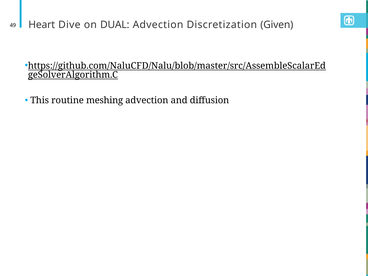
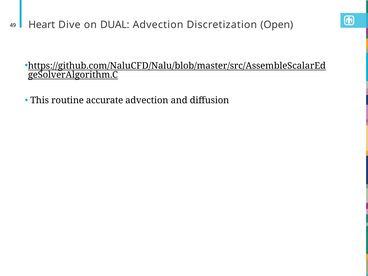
Given: Given -> Open (277, 25)
meshing: meshing -> accurate (105, 100)
